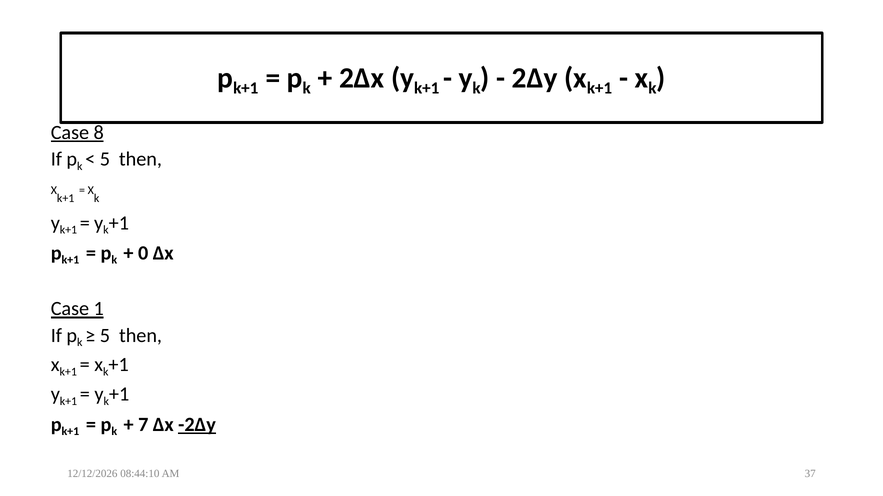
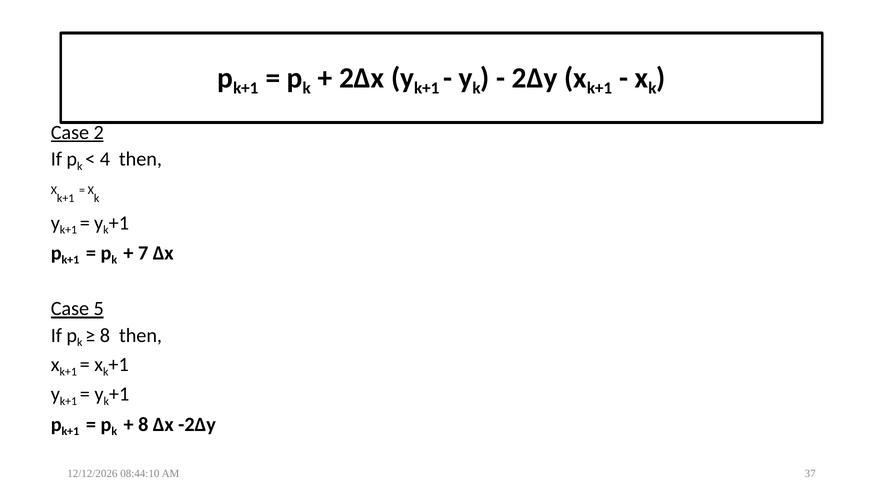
8: 8 -> 2 (99, 133)
5: 5 -> 4 (105, 159)
0: 0 -> 7 (143, 253)
1: 1 -> 5 (99, 309)
5: 5 -> 8 (105, 336)
7: 7 -> 8 (143, 425)
-2Δy underline: present -> none (197, 425)
